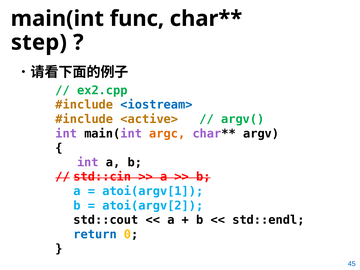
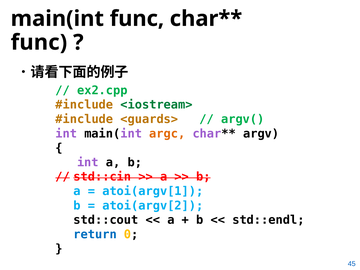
step: step -> func (39, 42)
<iostream> colour: blue -> green (157, 105)
<active>: <active> -> <guards> (149, 119)
